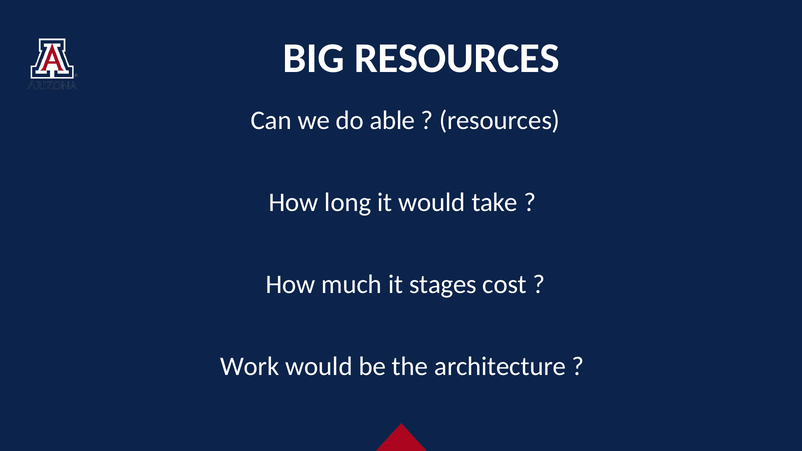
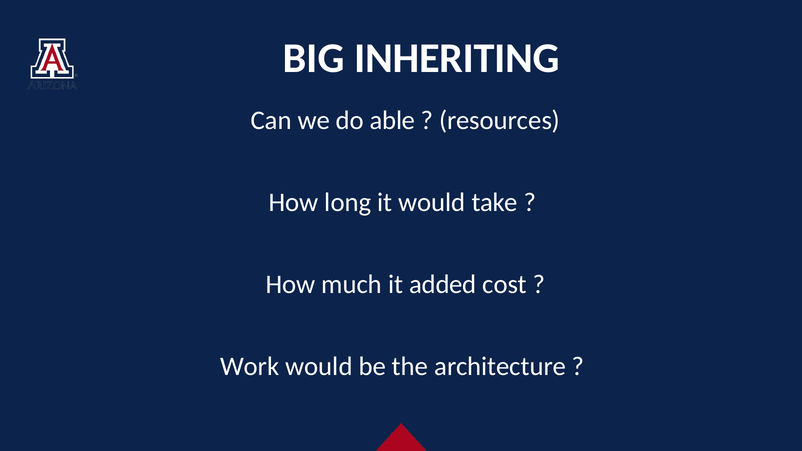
BIG RESOURCES: RESOURCES -> INHERITING (457, 58)
stages: stages -> added (443, 285)
